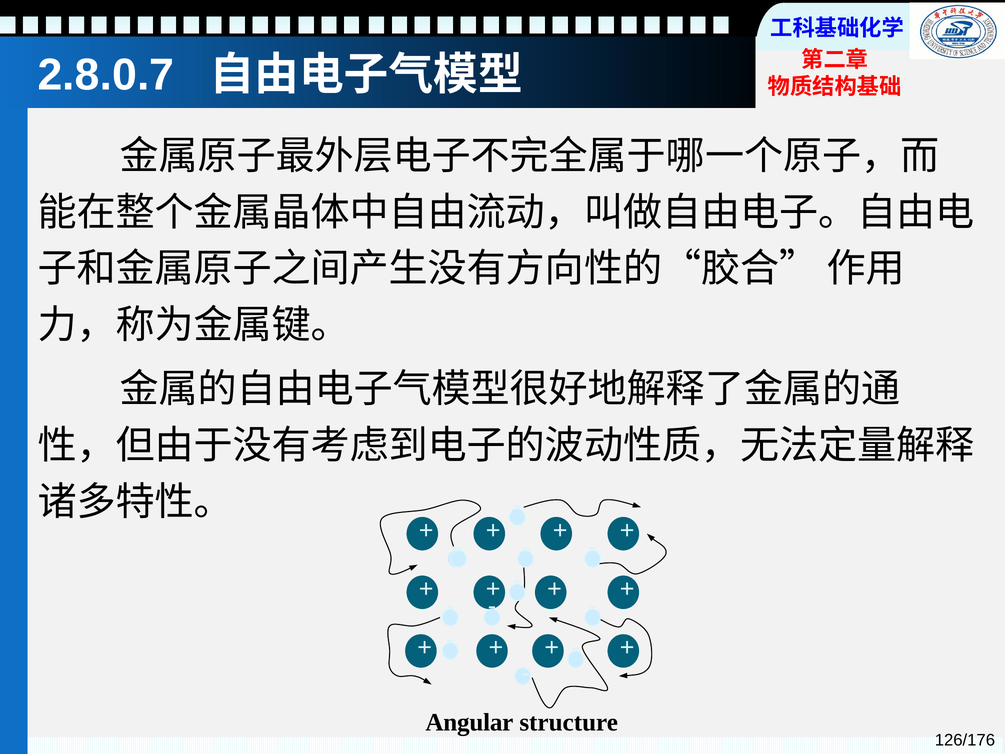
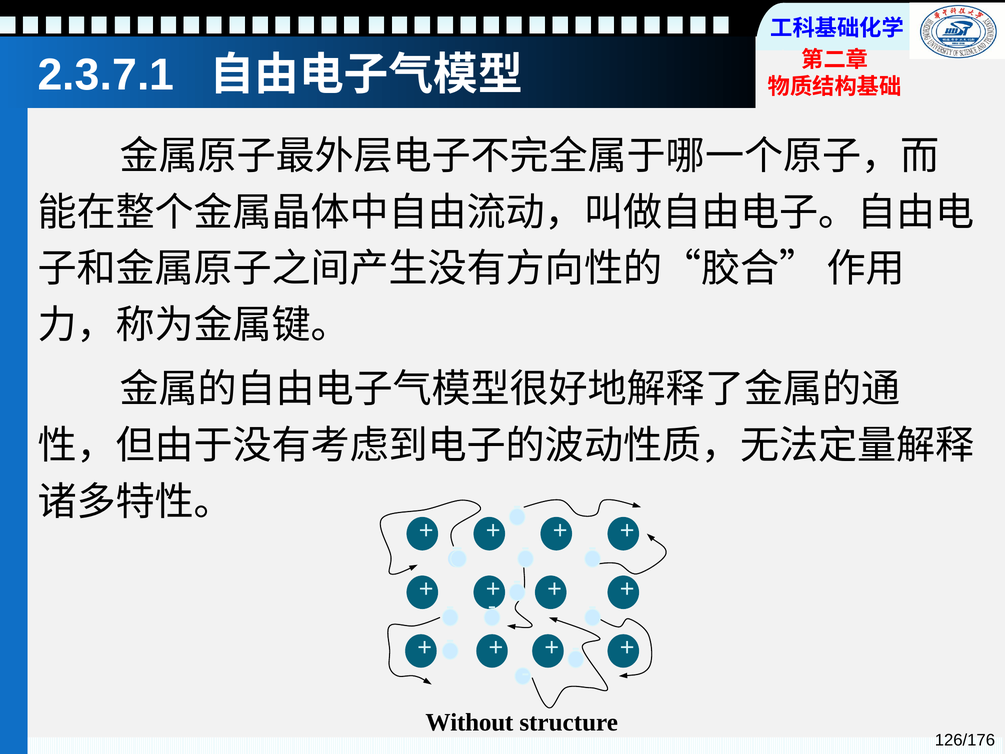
2.8.0.7: 2.8.0.7 -> 2.3.7.1 (106, 75)
Angular: Angular -> Without (469, 722)
